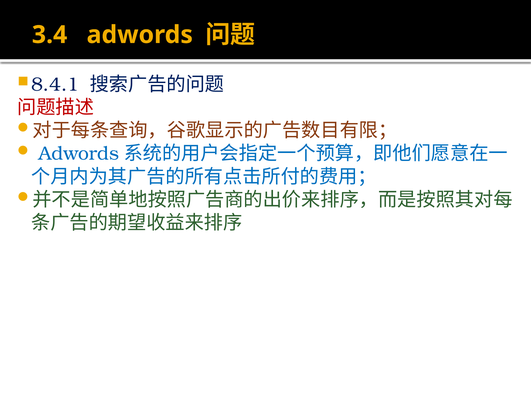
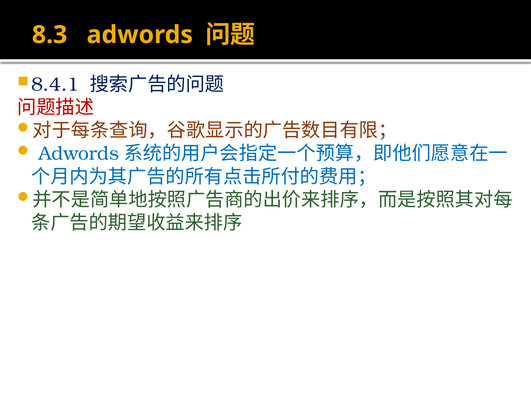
3.4: 3.4 -> 8.3 (50, 35)
